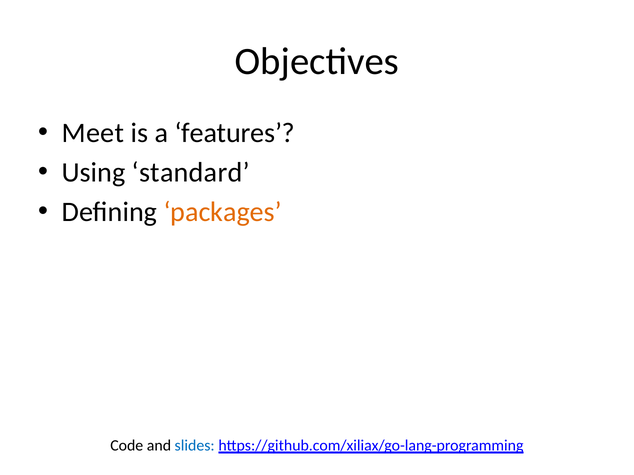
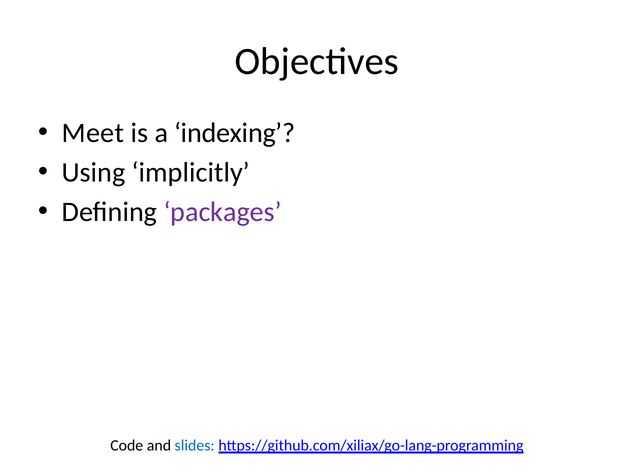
features: features -> indexing (235, 133)
standard: standard -> implicitly (191, 173)
packages colour: orange -> purple (223, 212)
